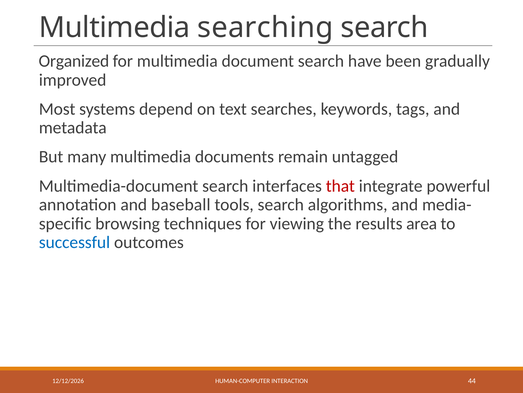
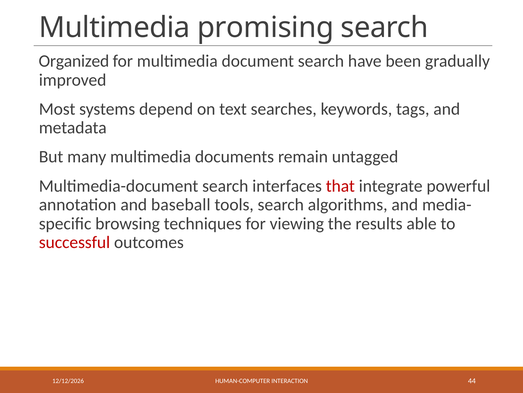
searching: searching -> promising (266, 27)
area: area -> able (422, 223)
successful colour: blue -> red (74, 242)
